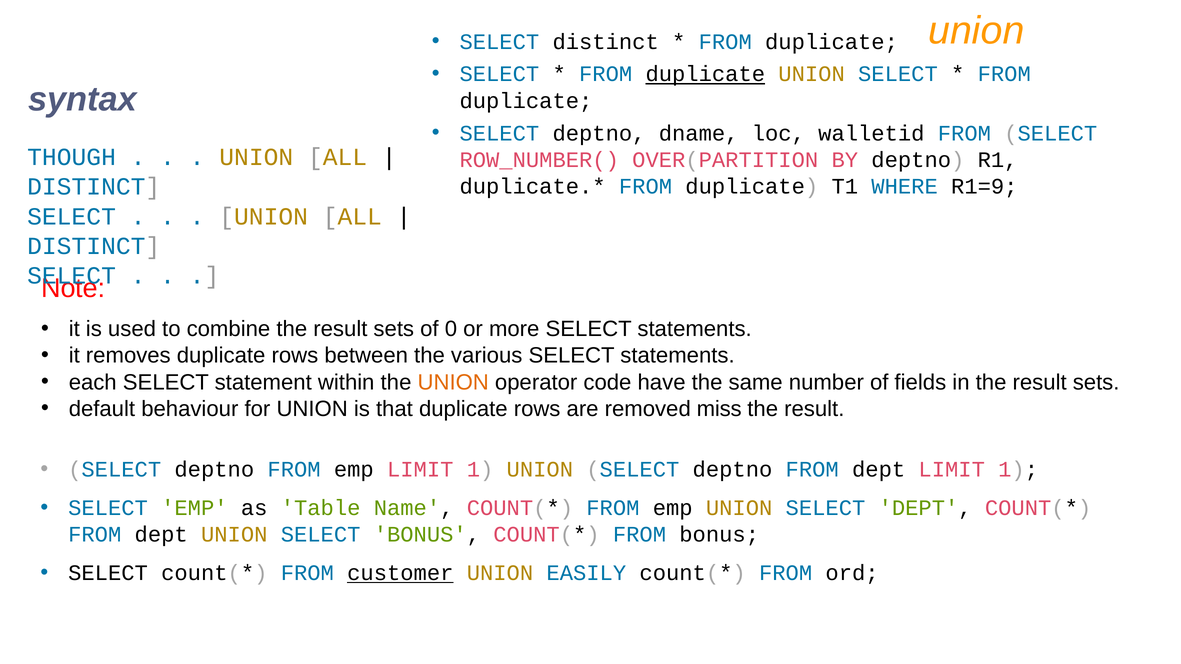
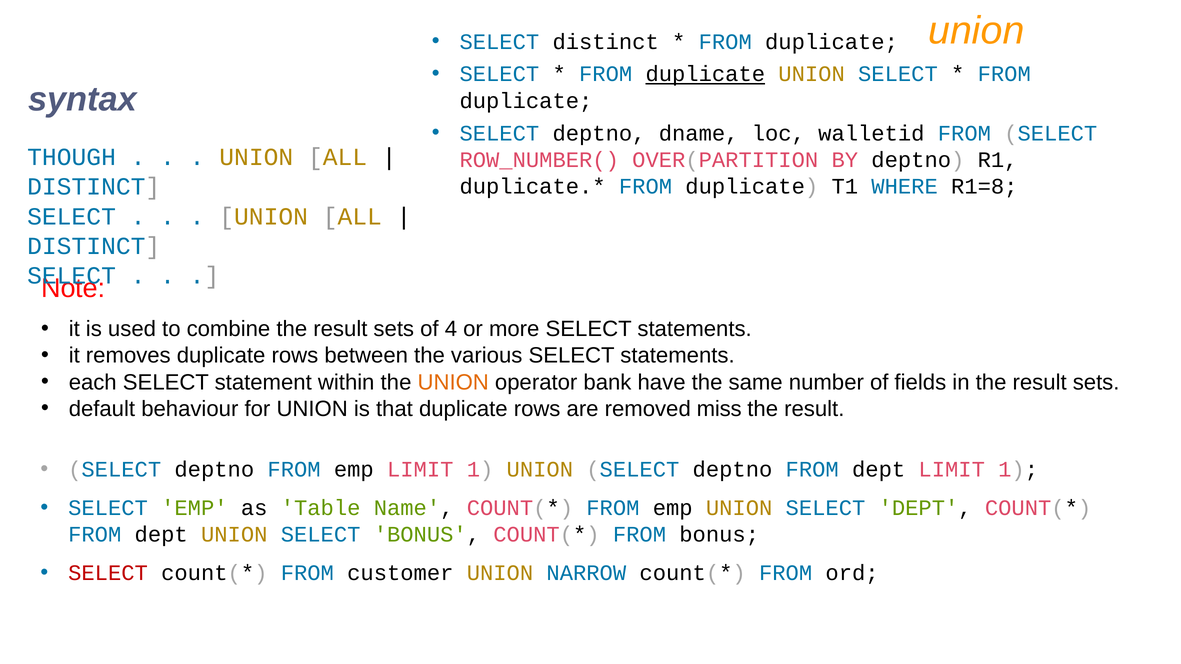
R1=9: R1=9 -> R1=8 (984, 186)
0: 0 -> 4 (451, 329)
code: code -> bank (607, 382)
SELECT colour: black -> red (108, 573)
customer underline: present -> none (400, 573)
EASILY: EASILY -> NARROW (586, 573)
